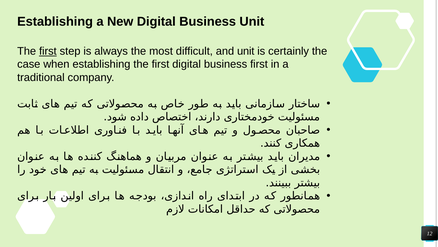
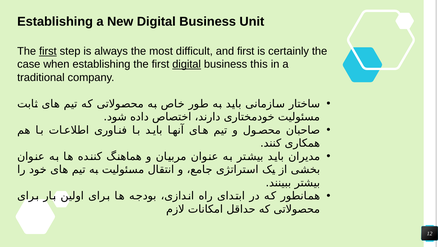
and unit: unit -> first (246, 51)
digital underline: none -> present (187, 64)
business first: first -> this (259, 64)
